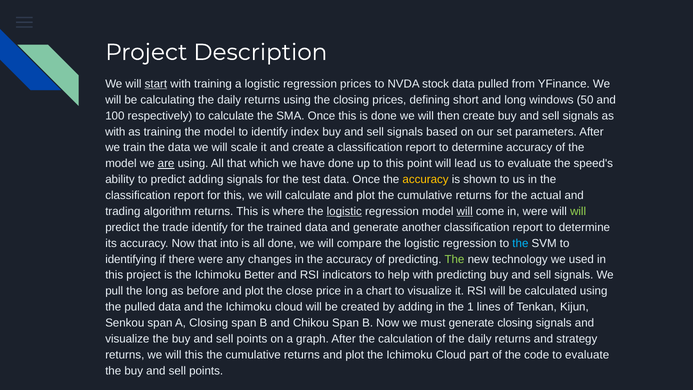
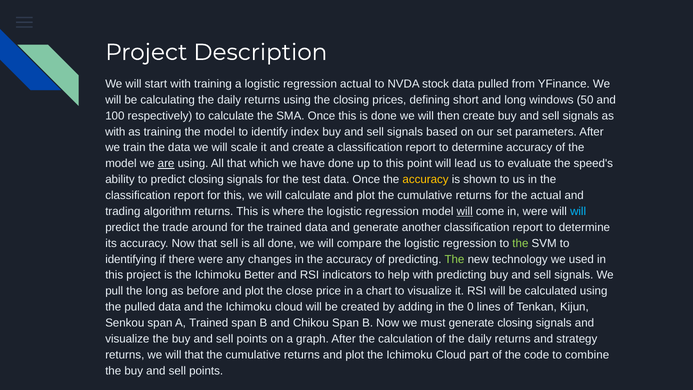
start underline: present -> none (156, 84)
regression prices: prices -> actual (356, 84)
predict adding: adding -> closing (206, 179)
logistic underline: present -> none (344, 211)
will colour: light green -> light blue (578, 211)
trade identify: identify -> around (210, 227)
that into: into -> sell (229, 243)
the colour: light blue -> light green (520, 243)
1: 1 -> 0 (470, 307)
A Closing: Closing -> Trained (209, 323)
will this: this -> that (194, 355)
code to evaluate: evaluate -> combine (587, 355)
